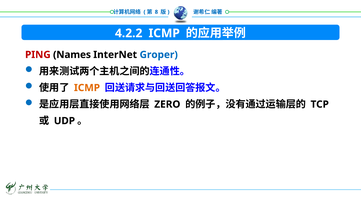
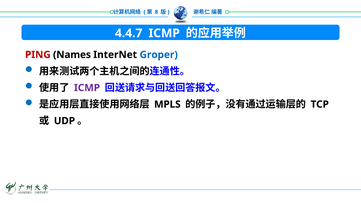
4.2.2: 4.2.2 -> 4.4.7 (129, 33)
ICMP colour: orange -> purple (87, 88)
ZERO: ZERO -> MPLS (167, 104)
